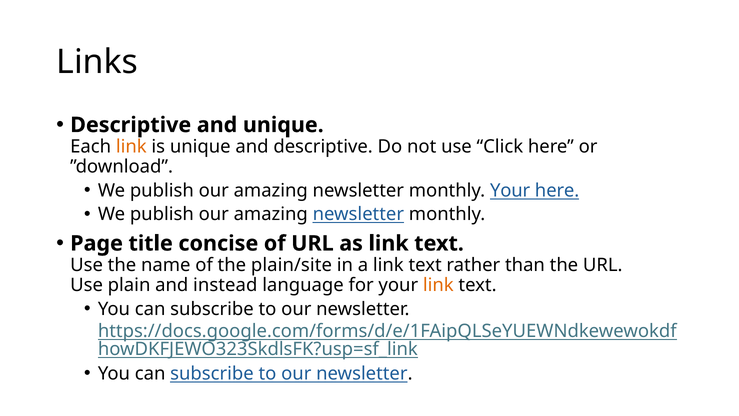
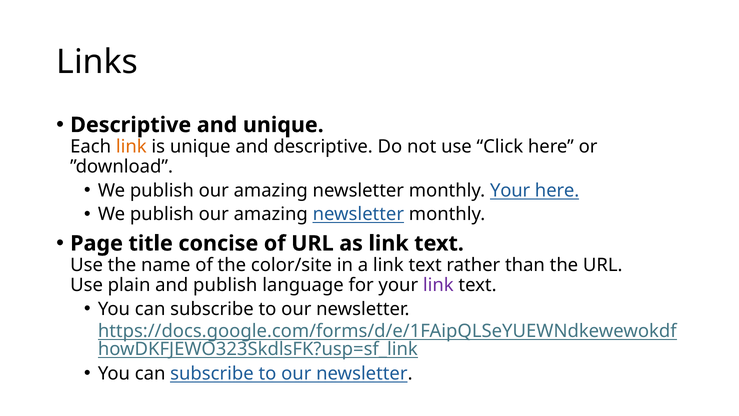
plain/site: plain/site -> color/site (291, 265)
and instead: instead -> publish (225, 285)
link colour: orange -> purple (438, 285)
